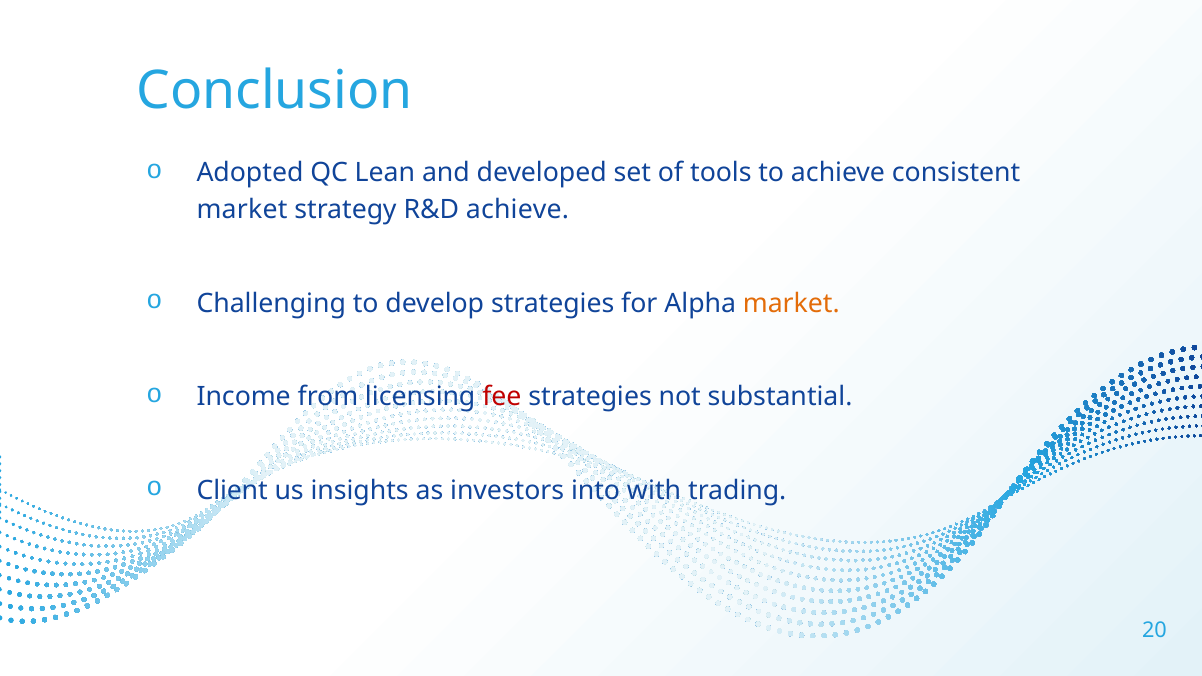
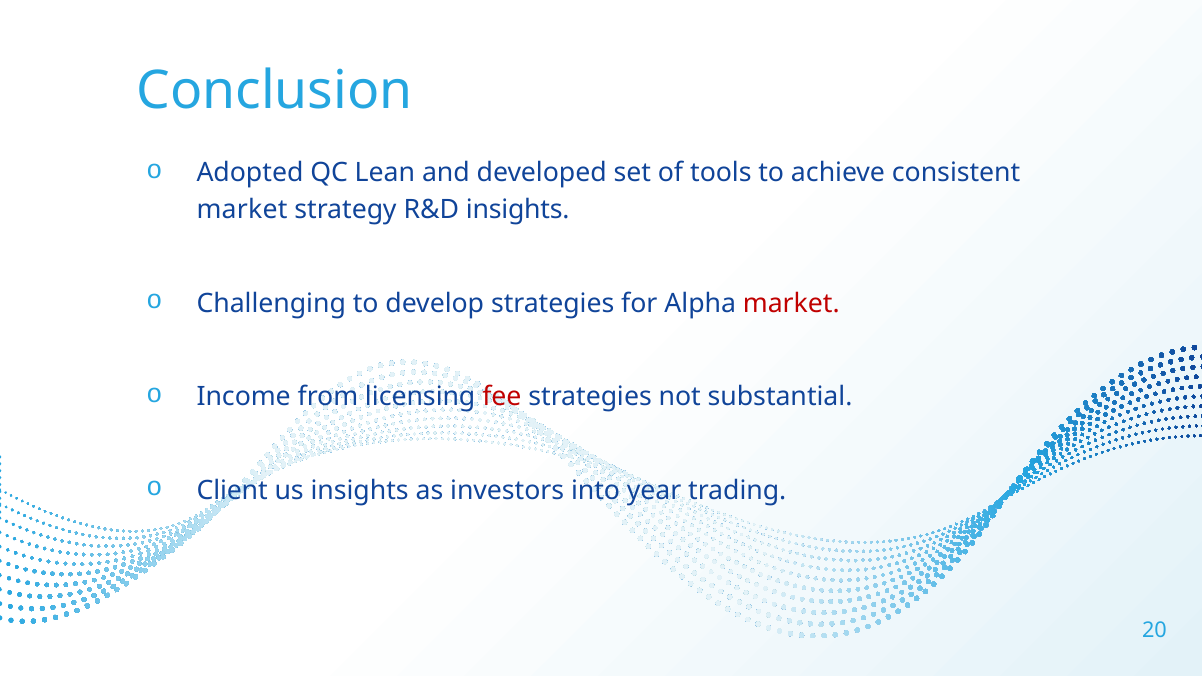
R&D achieve: achieve -> insights (518, 210)
market colour: orange -> red (791, 303)
with: with -> year (654, 491)
